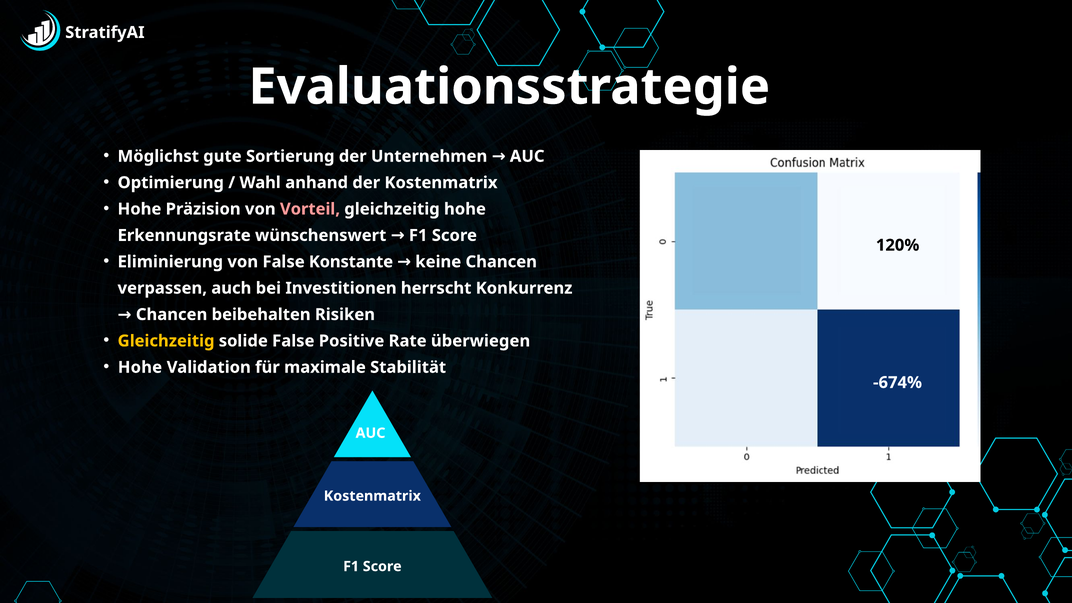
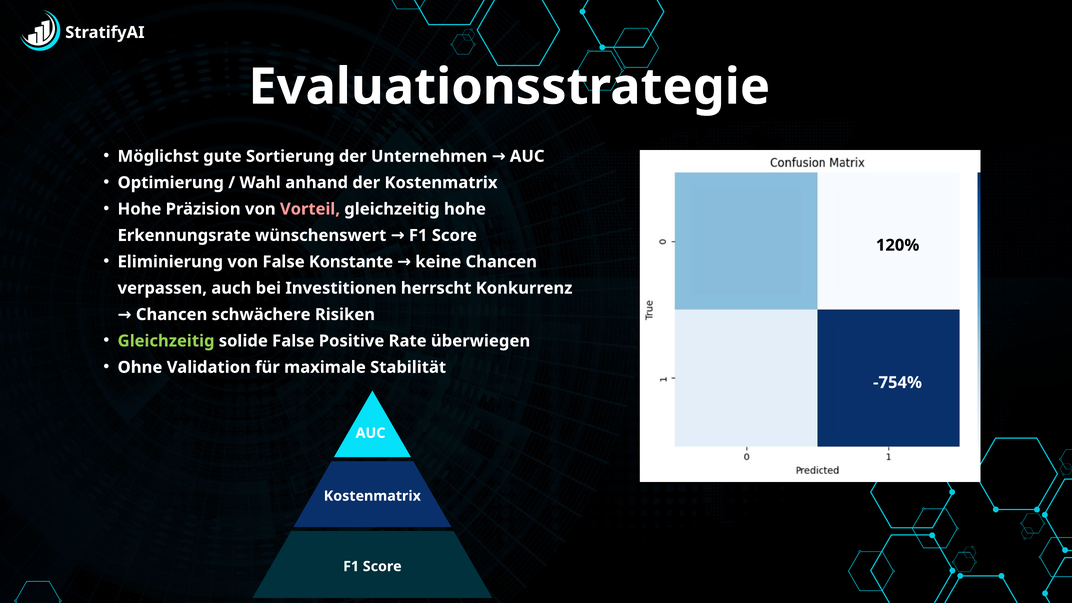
beibehalten: beibehalten -> schwächere (261, 315)
Gleichzeitig colour: yellow -> light green (166, 341)
Hohe: Hohe -> Ohne (140, 367)
-674%: -674% -> -754% (898, 383)
